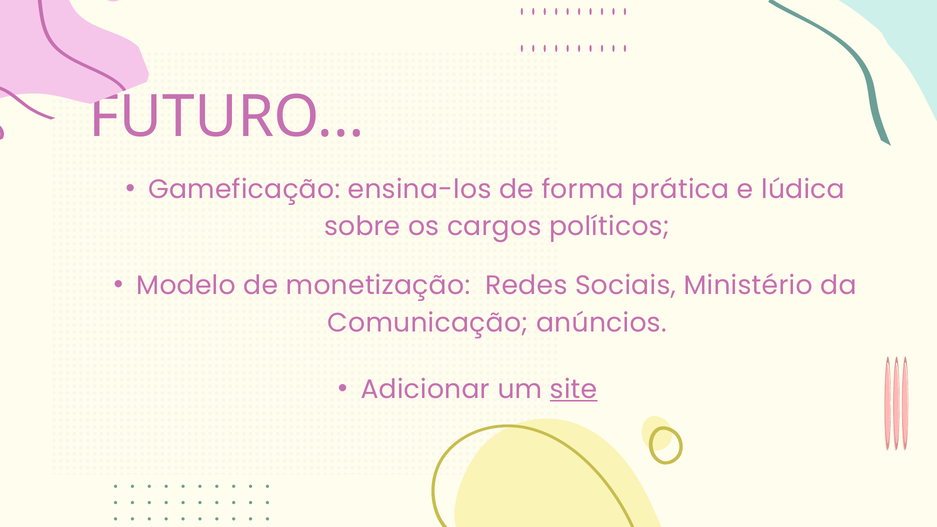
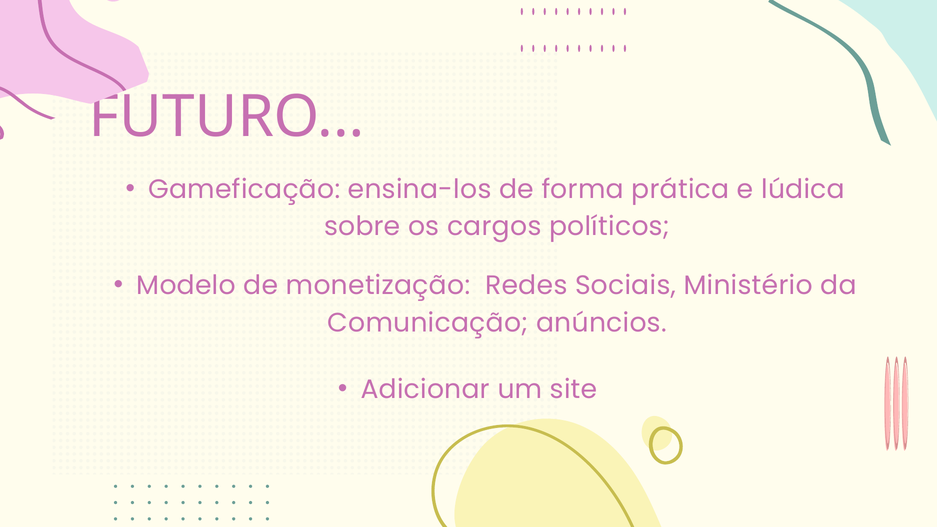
site underline: present -> none (574, 389)
